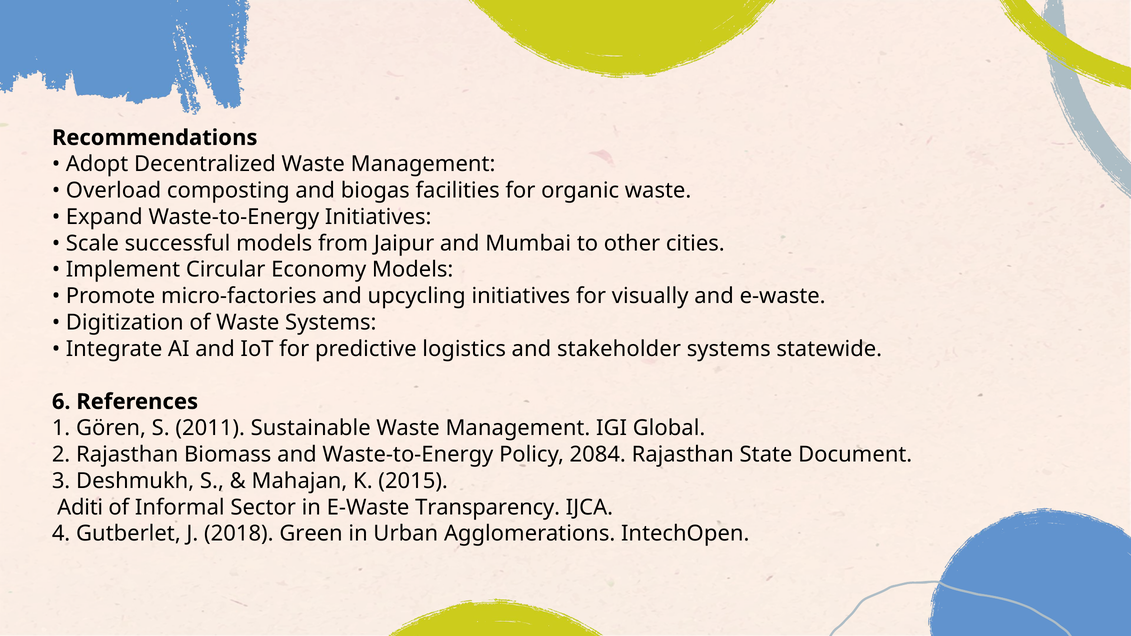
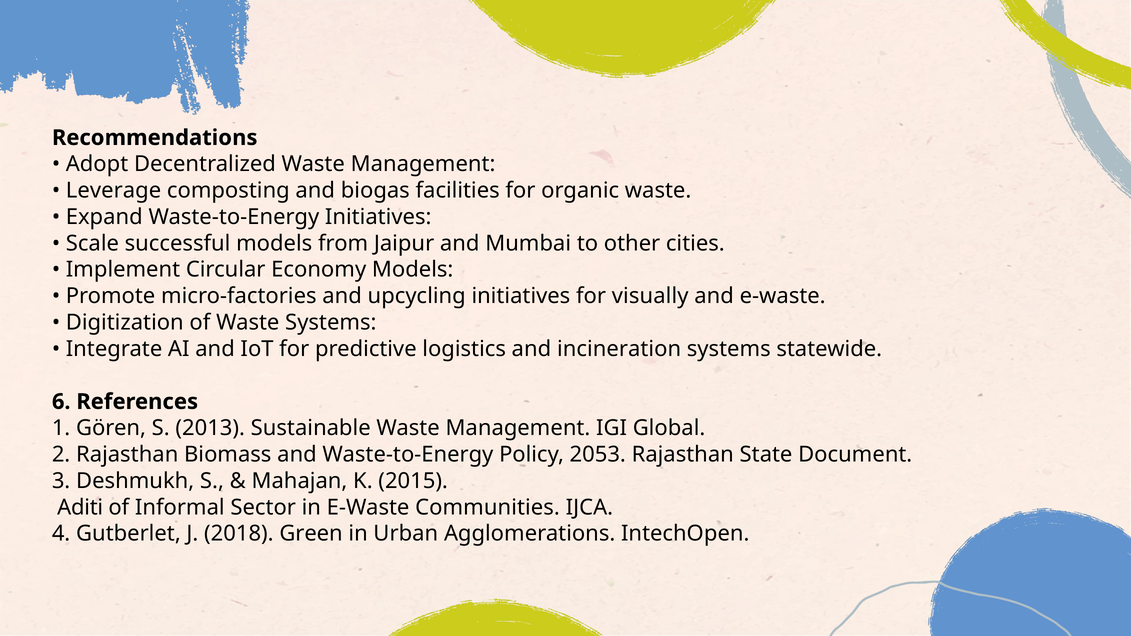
Overload: Overload -> Leverage (114, 191)
stakeholder: stakeholder -> incineration (619, 349)
2011: 2011 -> 2013 (210, 428)
2084: 2084 -> 2053 (598, 455)
Transparency: Transparency -> Communities (488, 507)
